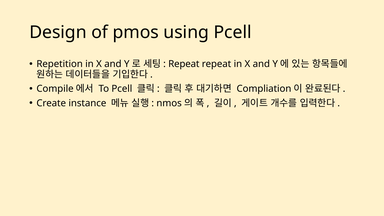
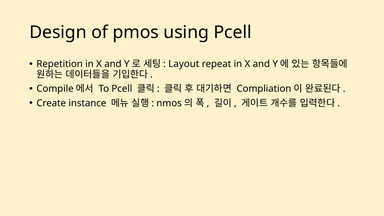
Repeat: Repeat -> Layout (184, 64)
